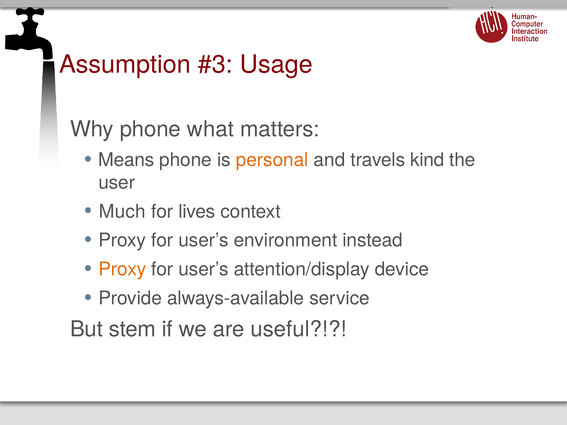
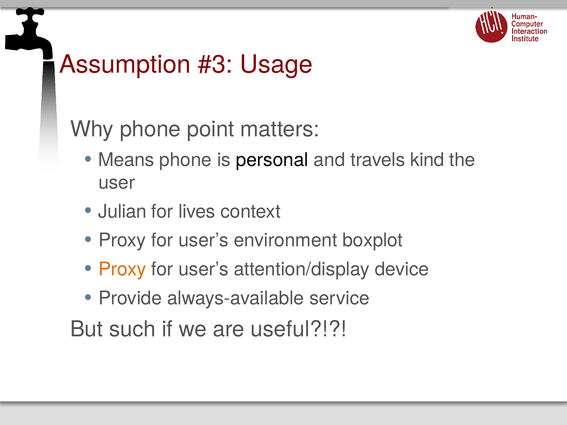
what: what -> point (211, 129)
personal colour: orange -> black (272, 160)
Much: Much -> Julian (122, 212)
instead: instead -> boxplot (373, 241)
stem: stem -> such (132, 330)
